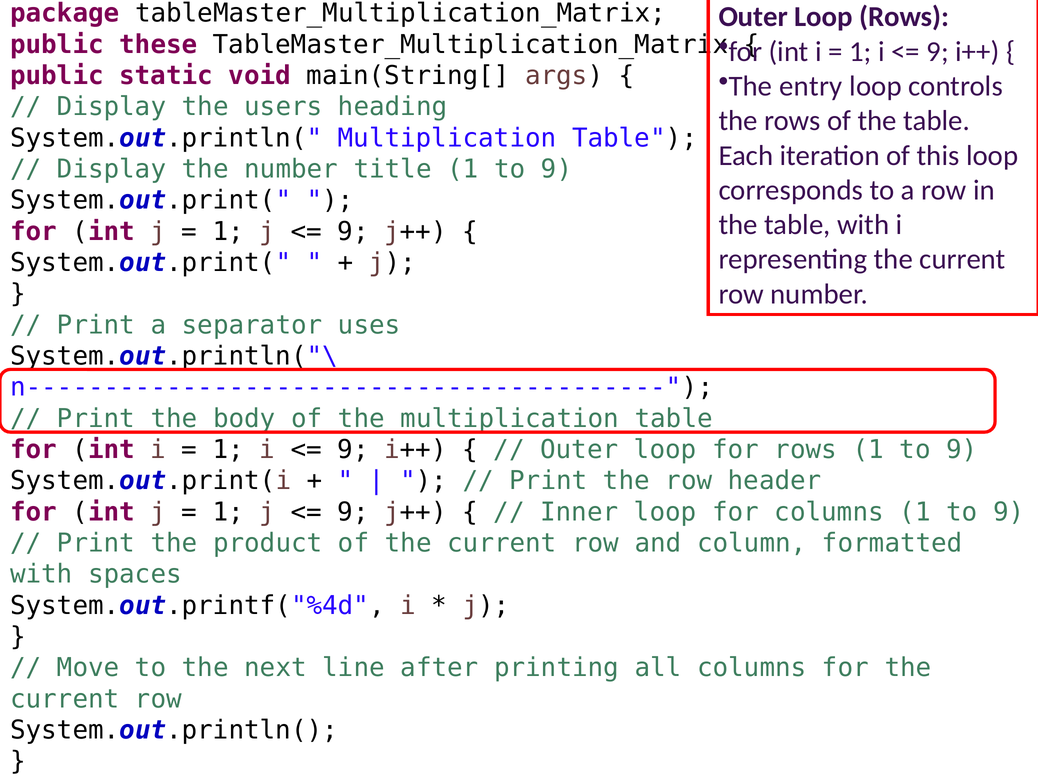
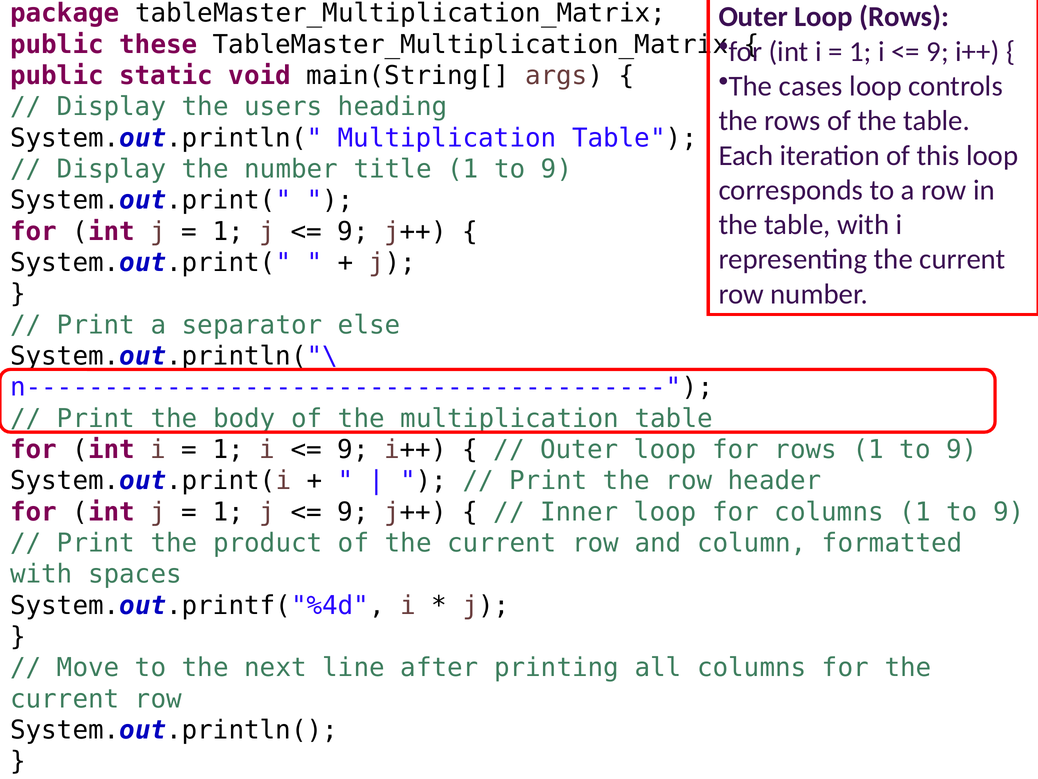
entry: entry -> cases (811, 86)
uses: uses -> else (369, 325)
